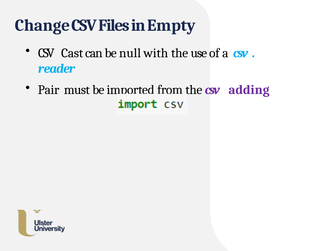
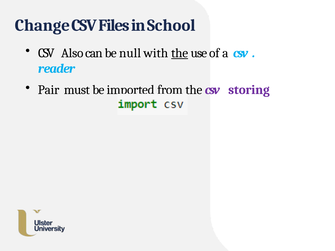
Empty: Empty -> School (171, 25)
Cast: Cast -> Also (72, 53)
the underline: none -> present (180, 53)
adding: adding -> storing (249, 90)
